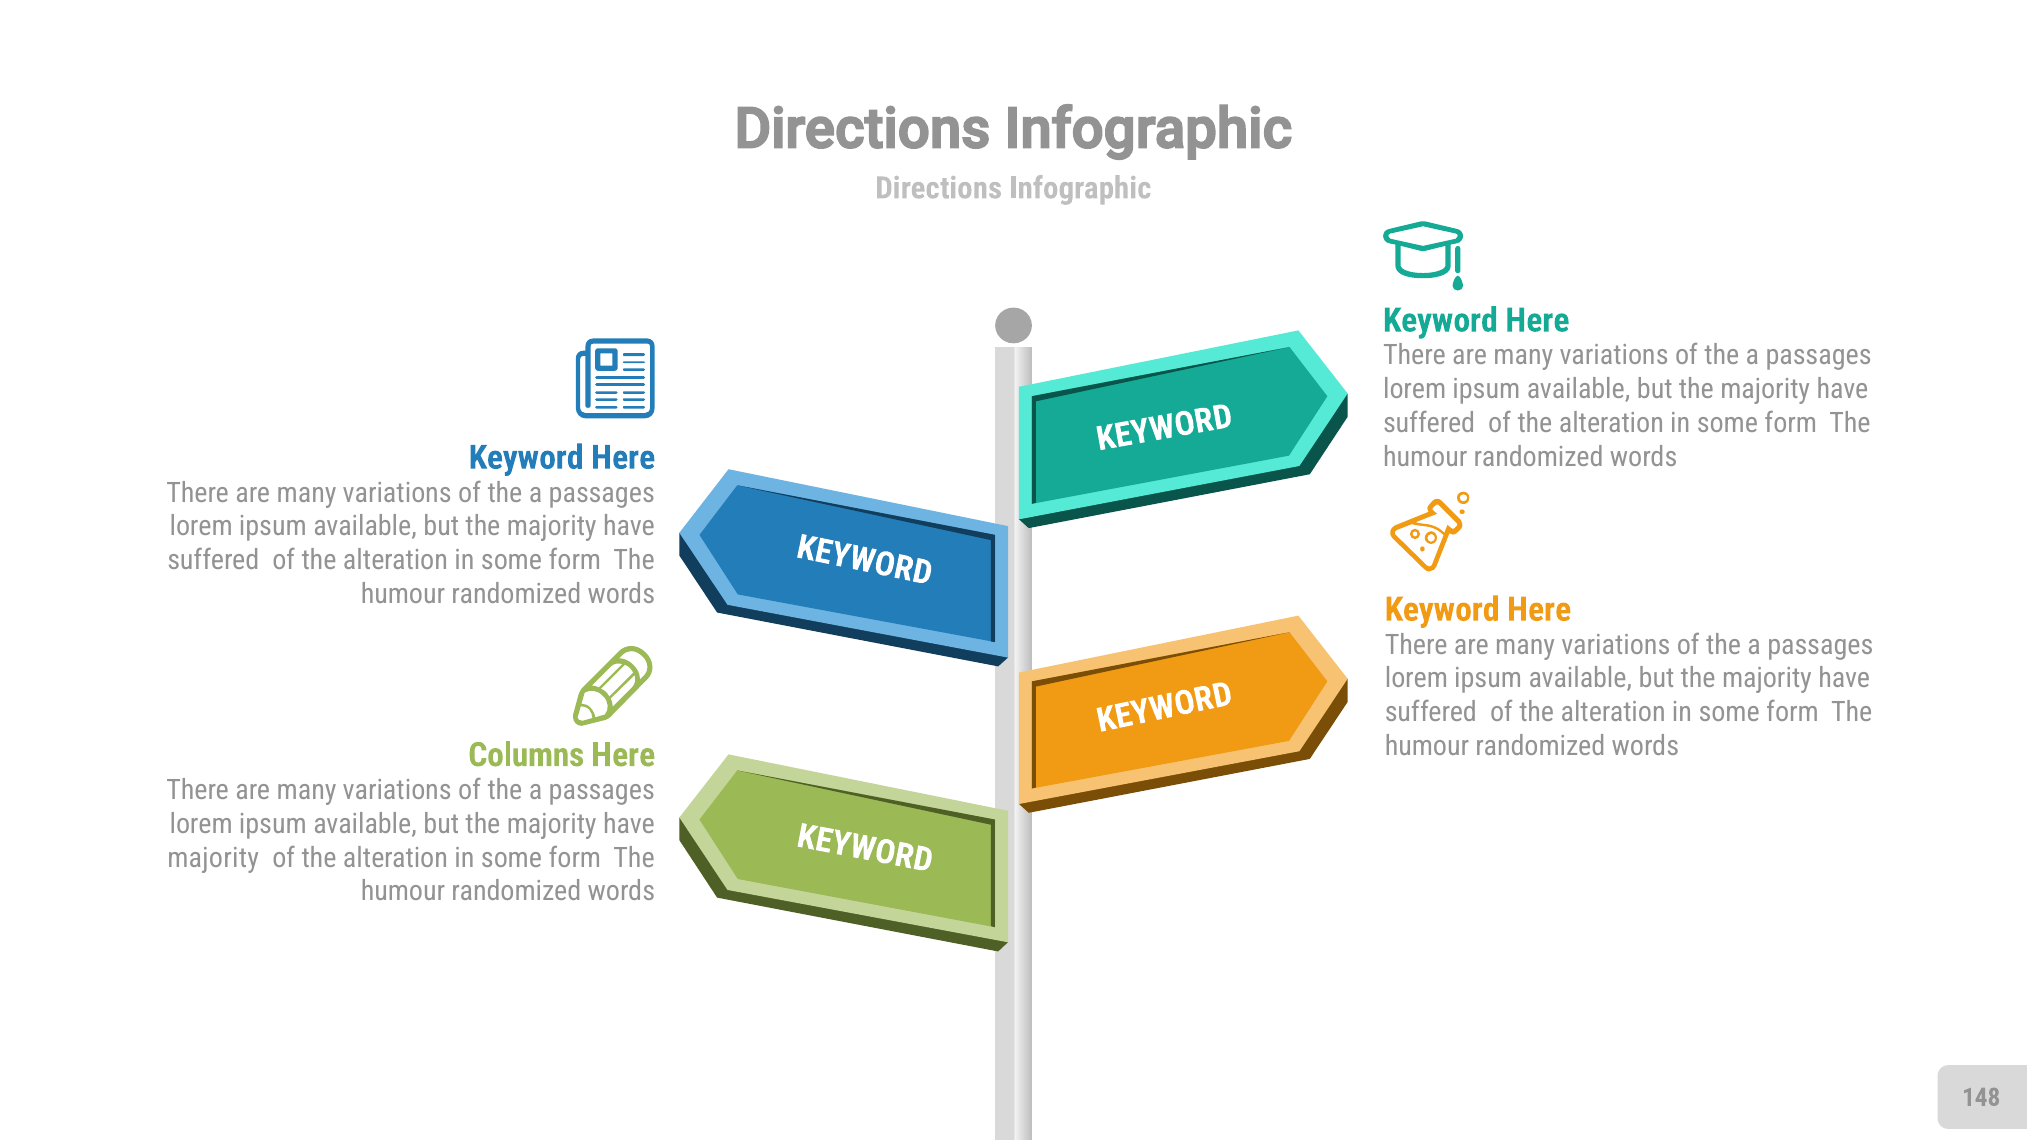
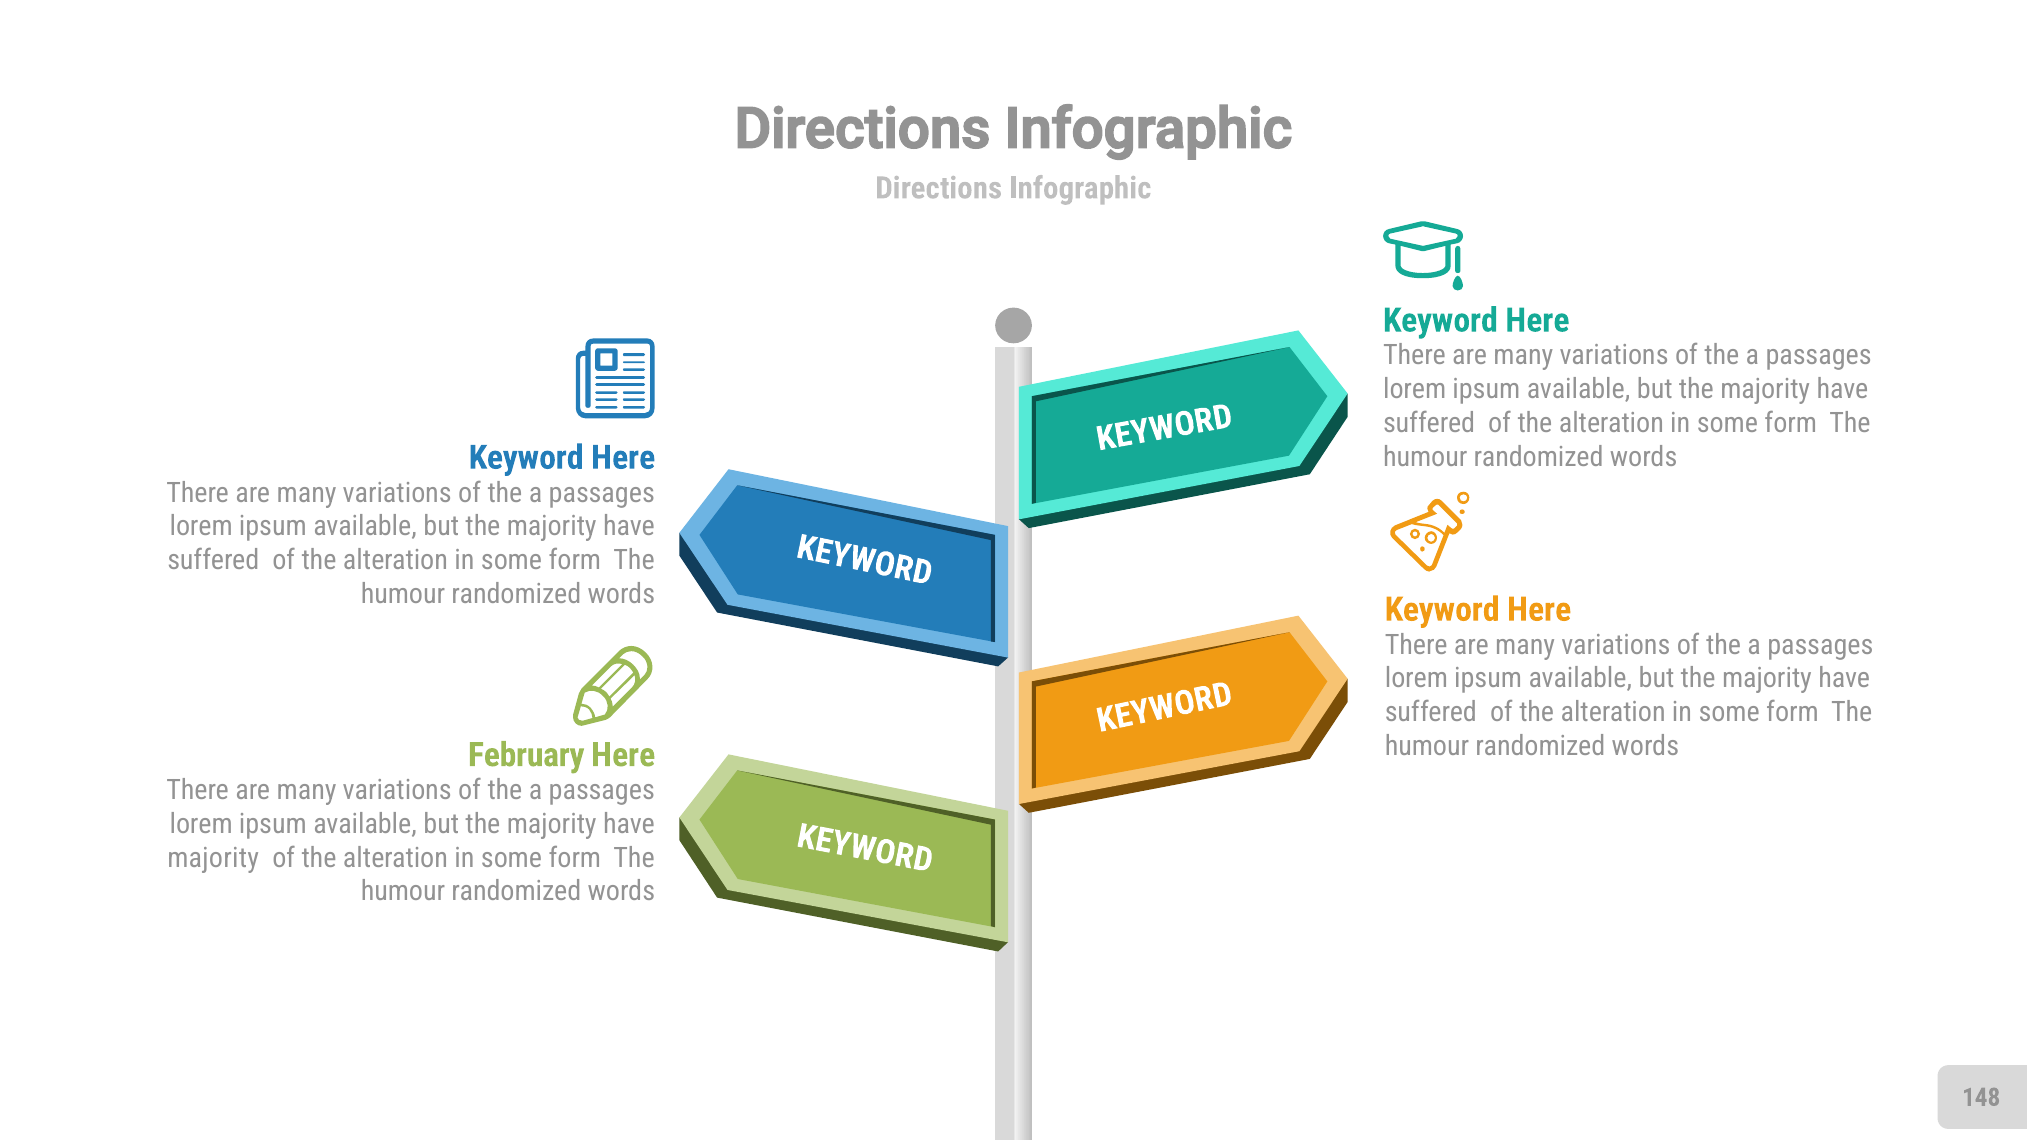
Columns: Columns -> February (526, 755)
